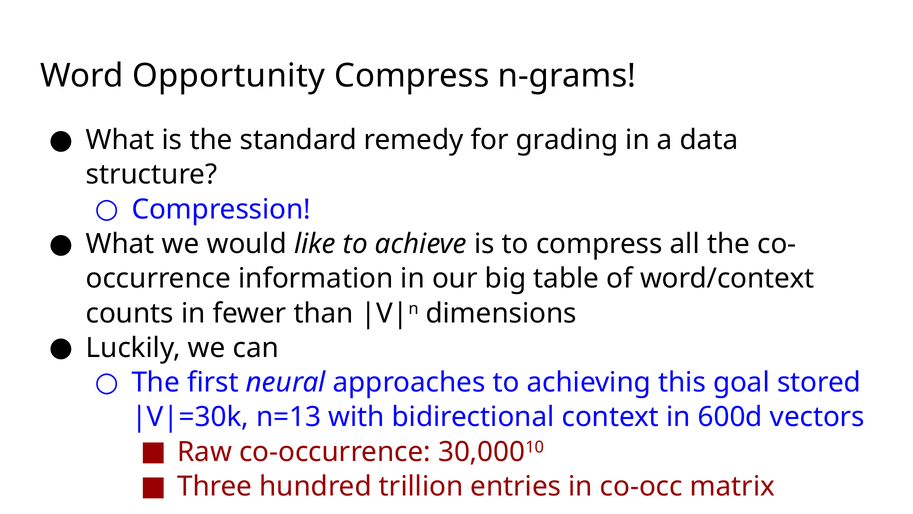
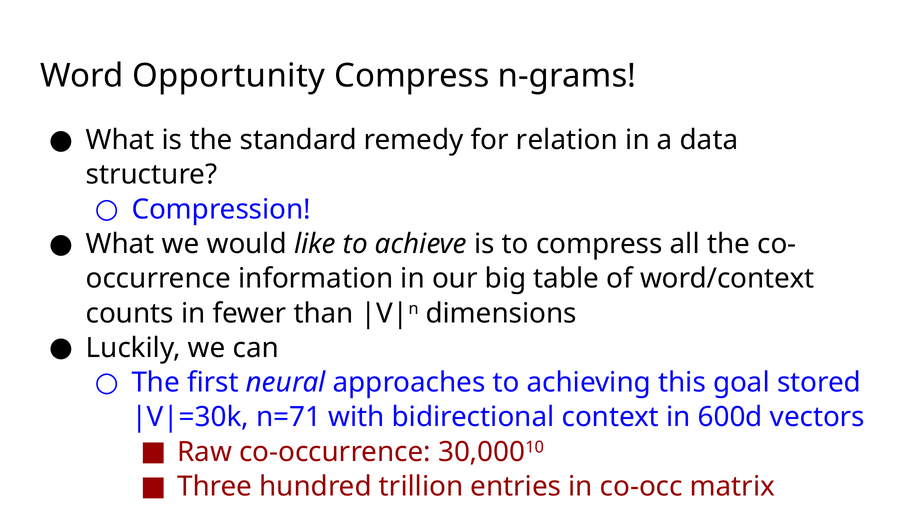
grading: grading -> relation (567, 140)
n=13: n=13 -> n=71 (289, 417)
